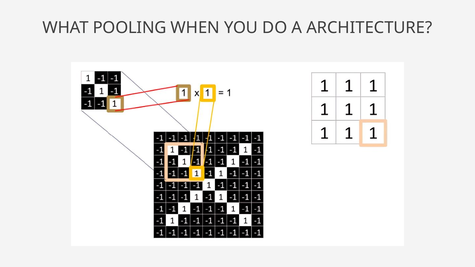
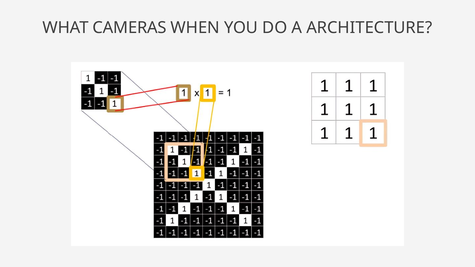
POOLING: POOLING -> CAMERAS (130, 28)
